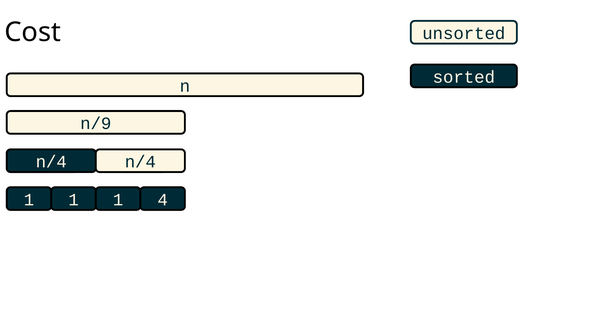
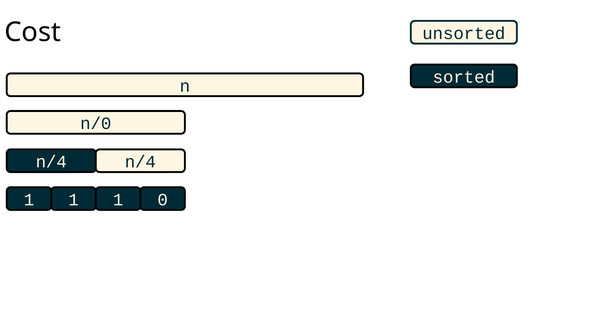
n/9: n/9 -> n/0 (96, 124)
4: 4 -> 0 (163, 200)
